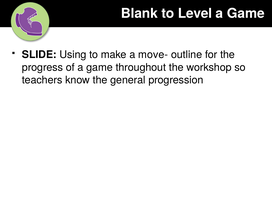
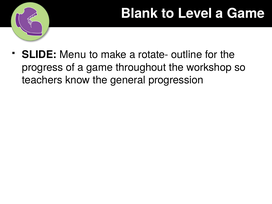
Using: Using -> Menu (73, 55)
move-: move- -> rotate- (153, 55)
